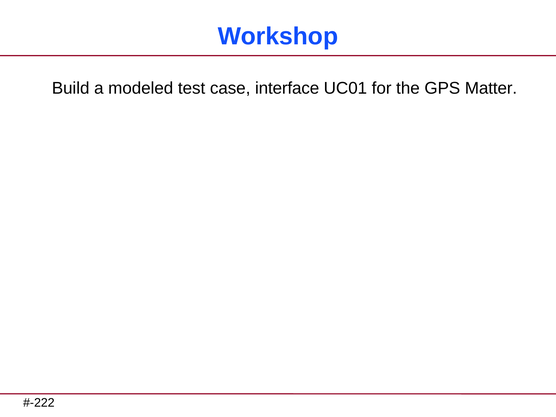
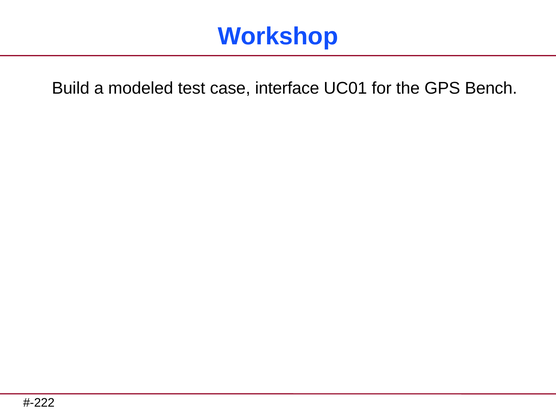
Matter: Matter -> Bench (491, 88)
